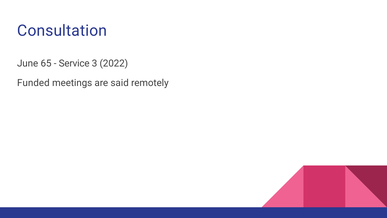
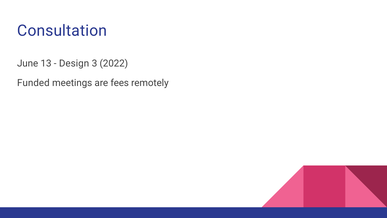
65: 65 -> 13 (46, 63)
Service: Service -> Design (74, 63)
said: said -> fees (120, 83)
